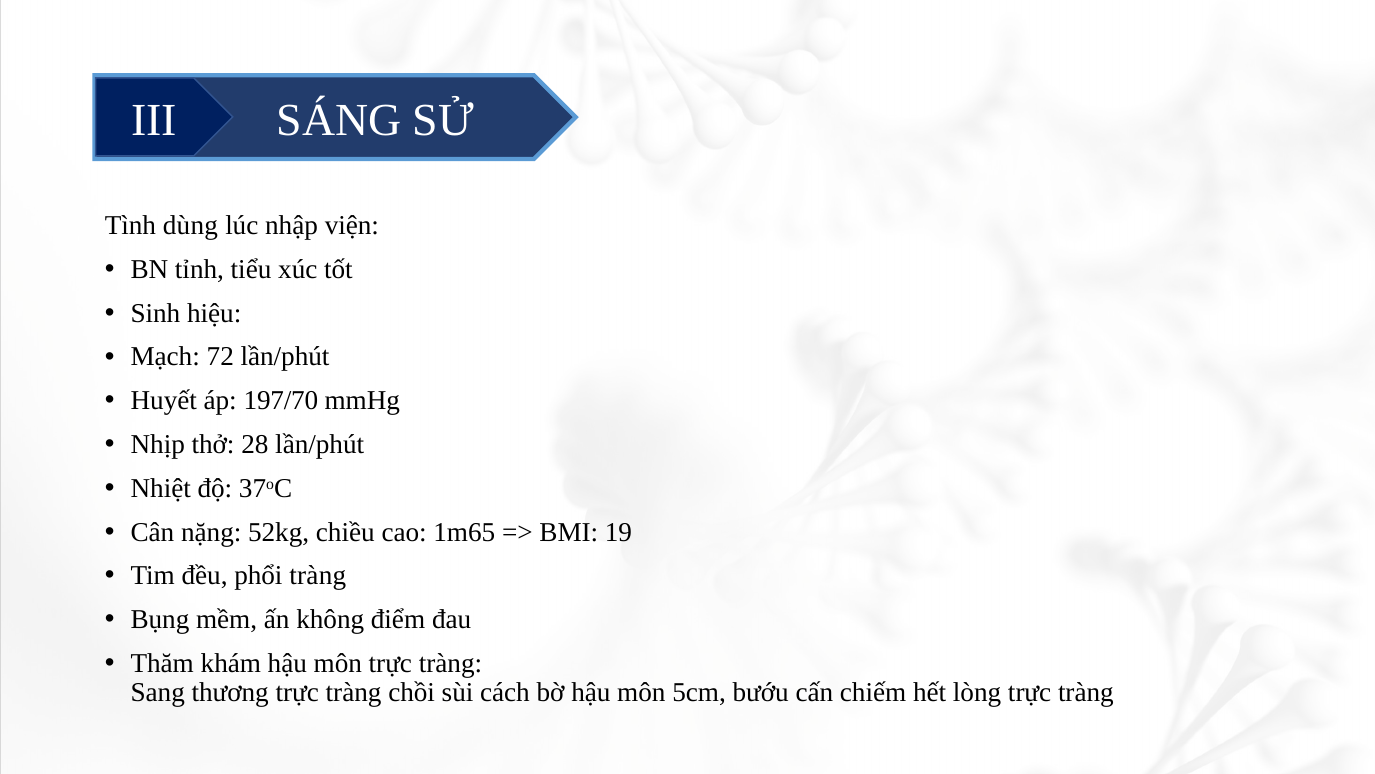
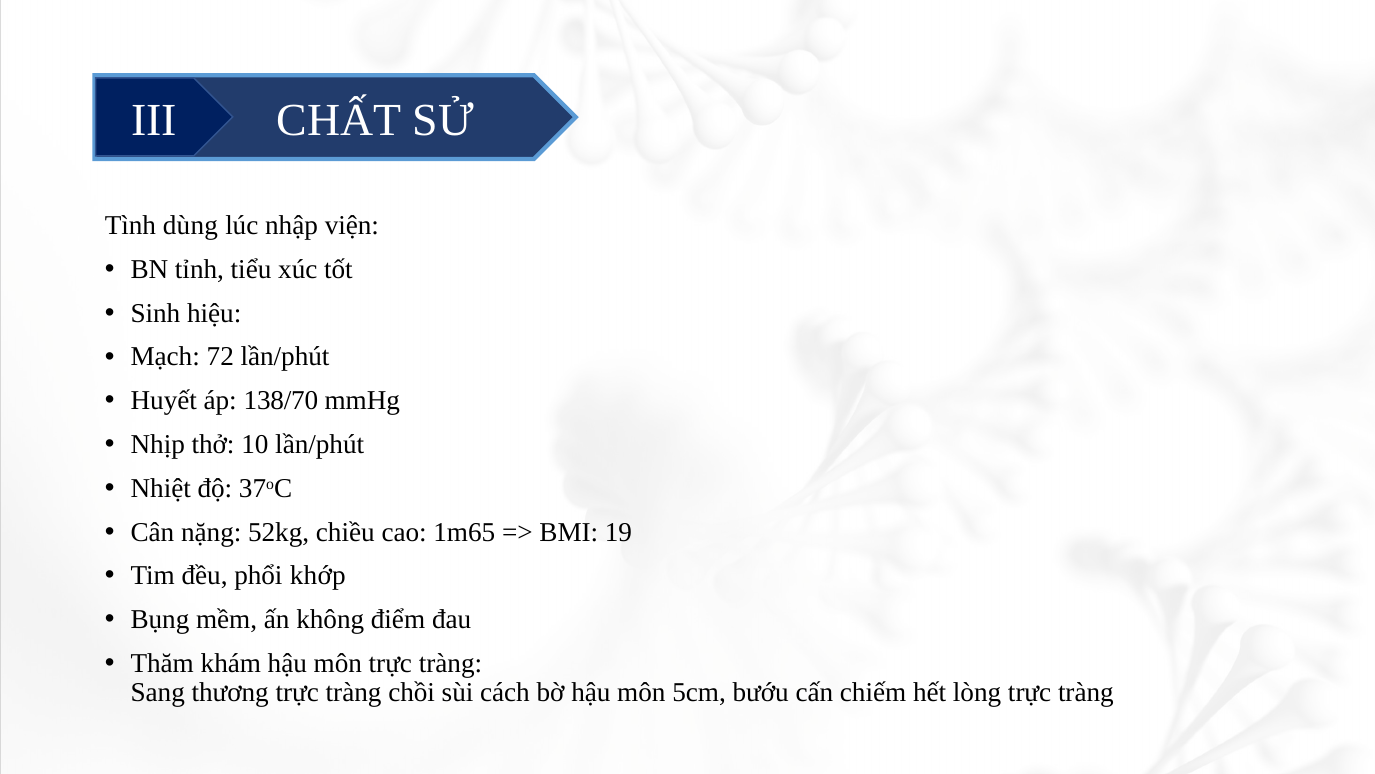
SÁNG: SÁNG -> CHẤT (339, 120)
197/70: 197/70 -> 138/70 (281, 400)
28: 28 -> 10 (255, 444)
phổi tràng: tràng -> khớp (318, 575)
